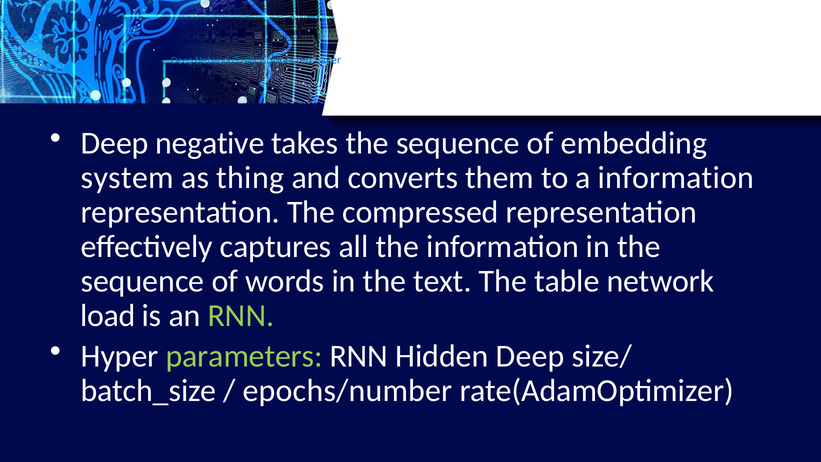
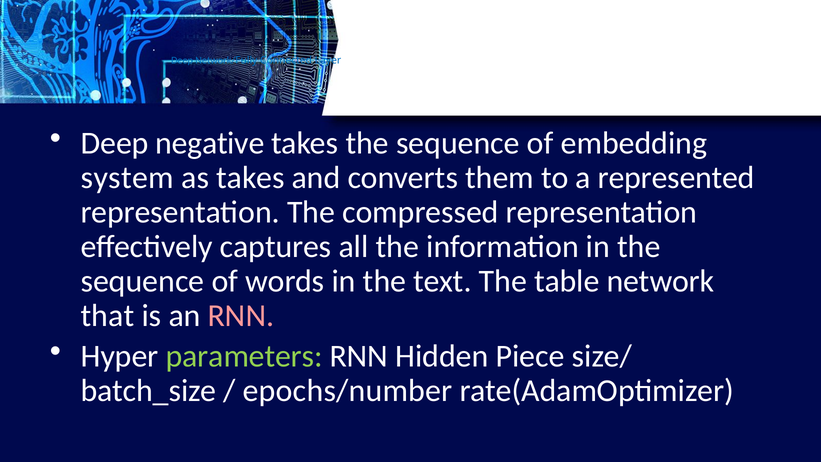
as thing: thing -> takes (250, 178)
a information: information -> represented (676, 178)
load: load -> that (107, 316)
RNN colour: light green -> pink (241, 316)
Hidden Deep: Deep -> Piece (530, 356)
